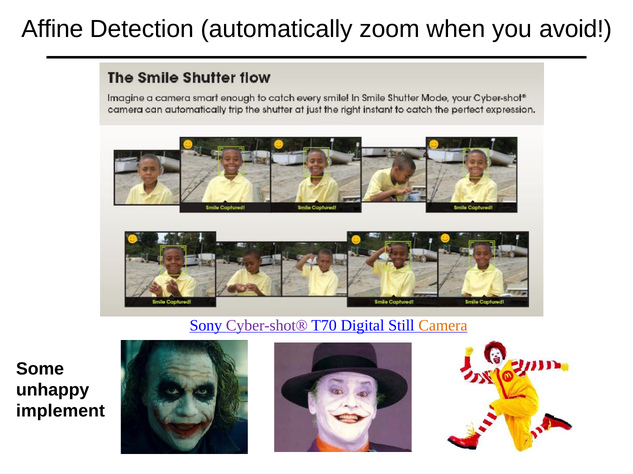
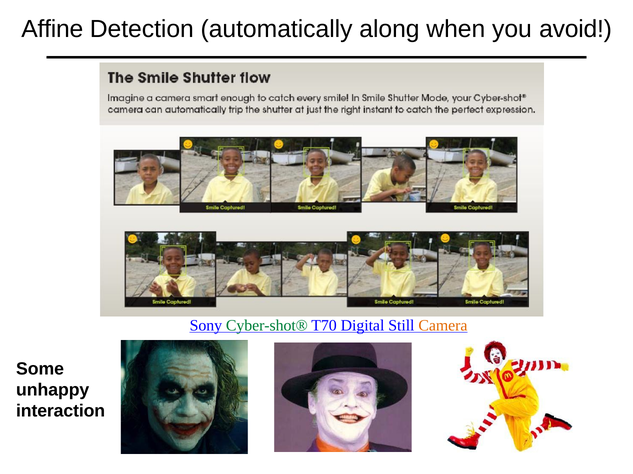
zoom: zoom -> along (389, 29)
Cyber-shot® colour: purple -> green (267, 325)
implement: implement -> interaction (61, 411)
